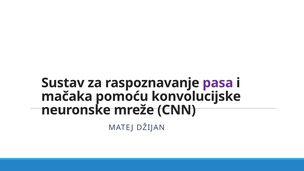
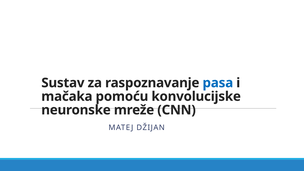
pasa colour: purple -> blue (218, 83)
